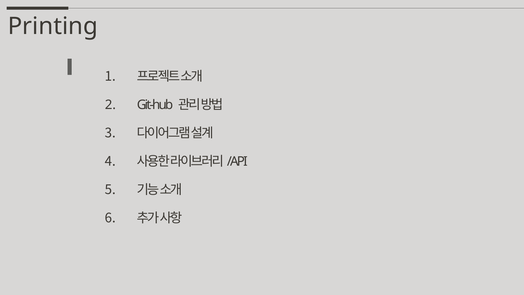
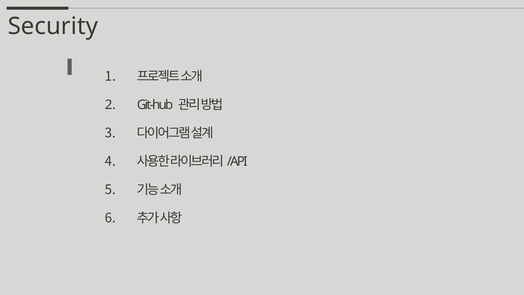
Printing: Printing -> Security (53, 26)
